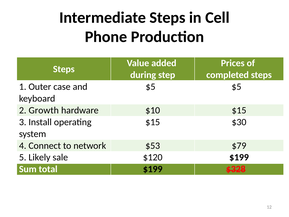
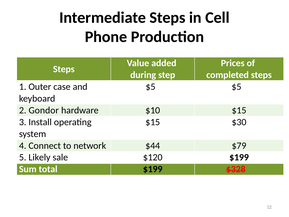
Growth: Growth -> Gondor (44, 110)
$53: $53 -> $44 (153, 145)
